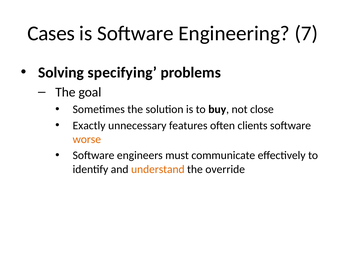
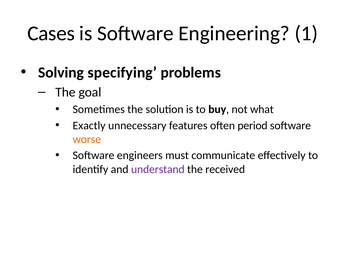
7: 7 -> 1 (306, 33)
close: close -> what (262, 110)
clients: clients -> period (253, 126)
understand colour: orange -> purple (158, 170)
override: override -> received (225, 170)
